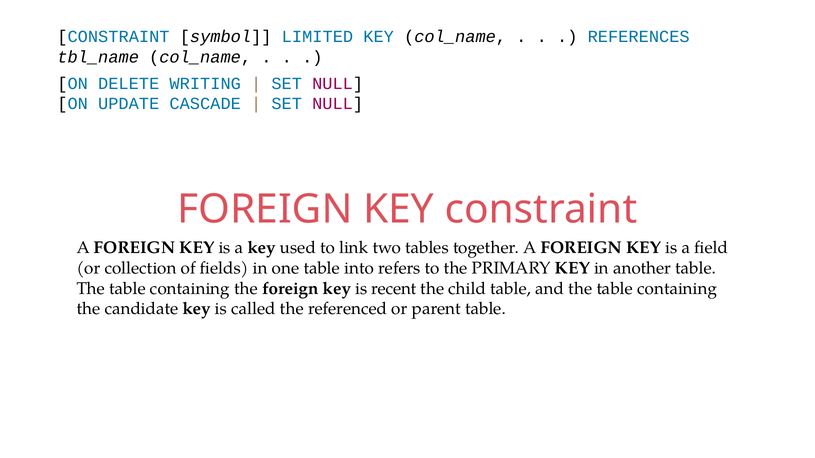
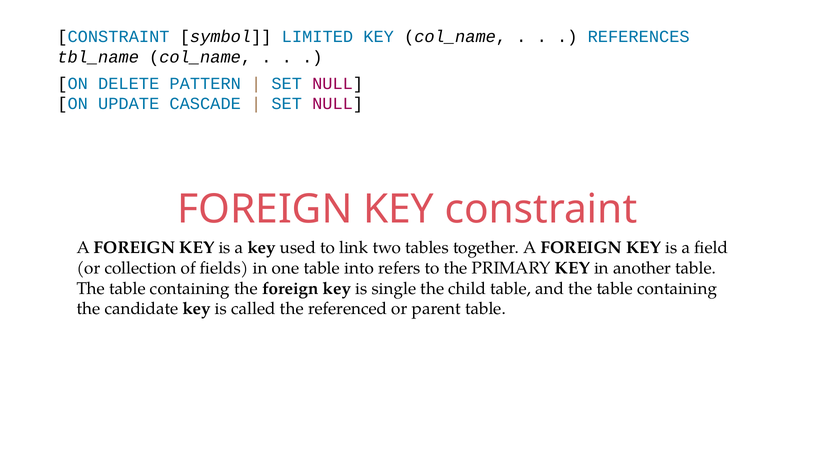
WRITING: WRITING -> PATTERN (205, 83)
recent: recent -> single (394, 289)
